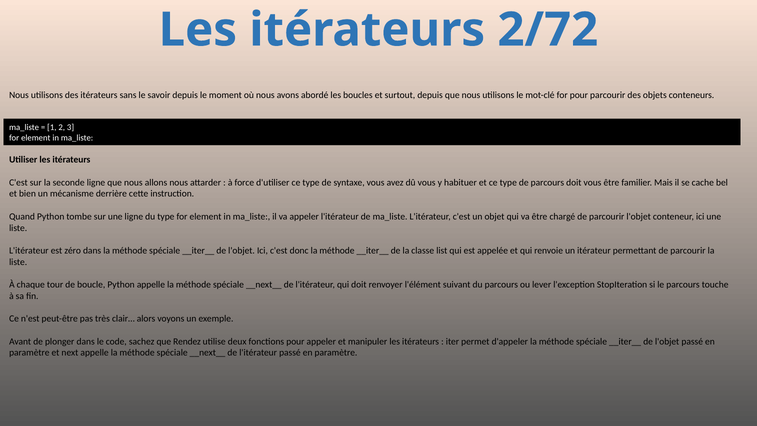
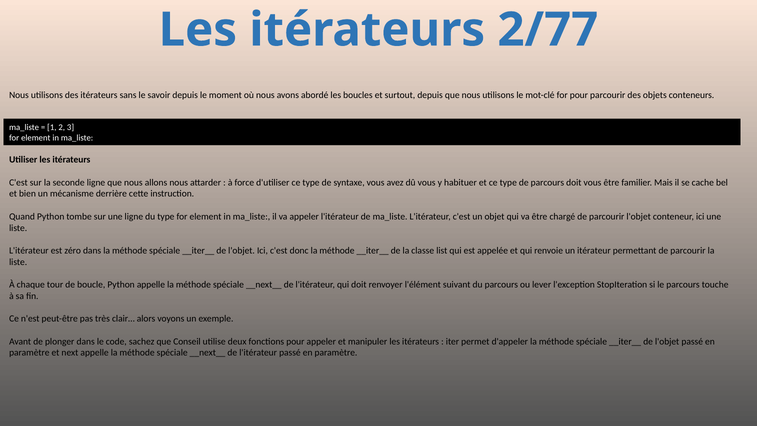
2/72: 2/72 -> 2/77 (548, 30)
Rendez: Rendez -> Conseil (187, 341)
